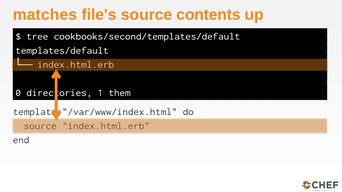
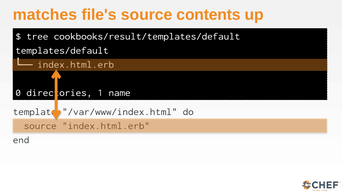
cookbooks/second/templates/default: cookbooks/second/templates/default -> cookbooks/result/templates/default (147, 36)
them: them -> name (120, 93)
